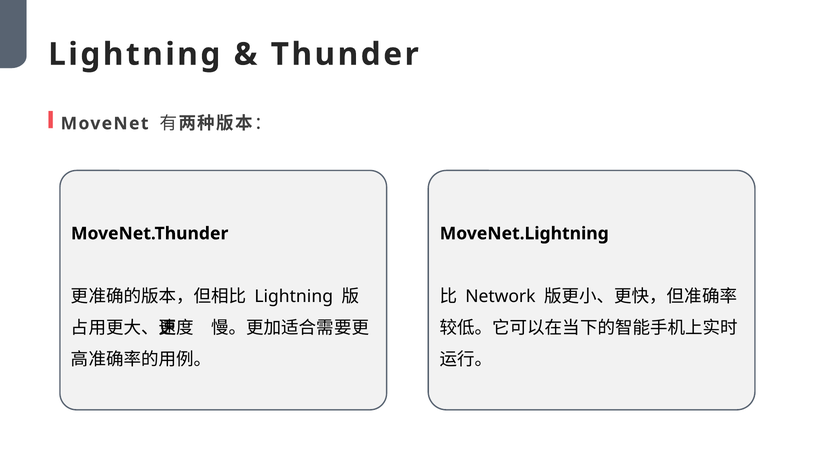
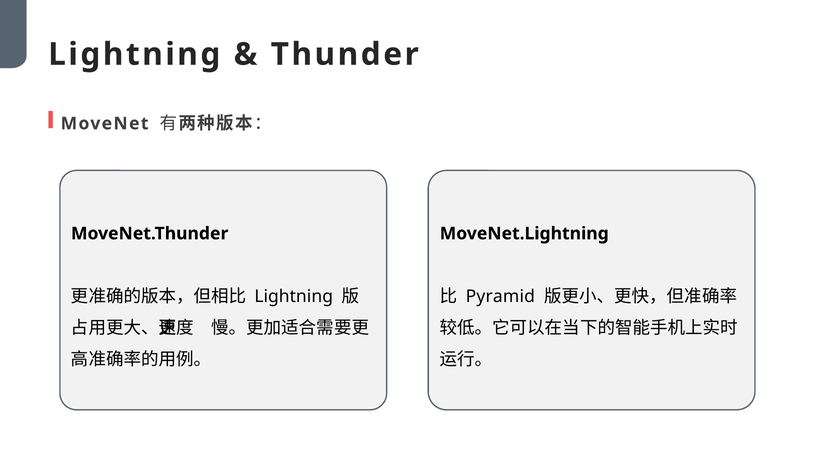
Network: Network -> Pyramid (500, 296)
